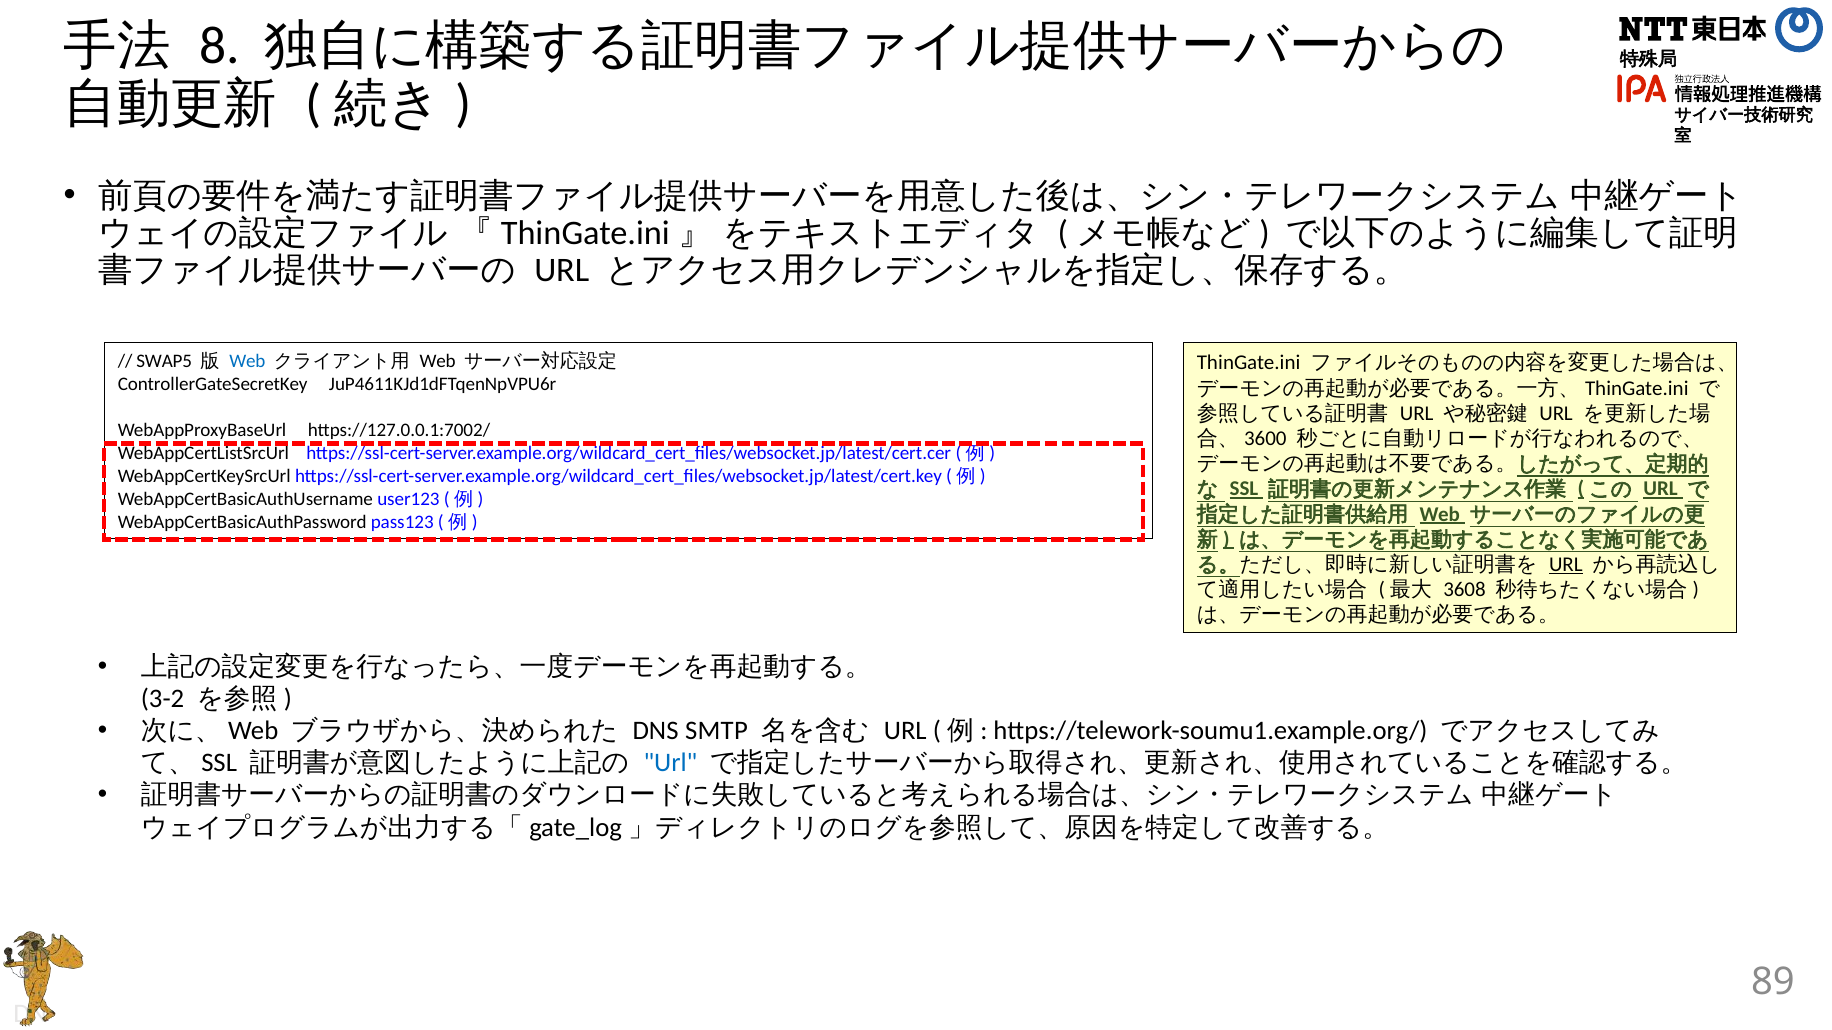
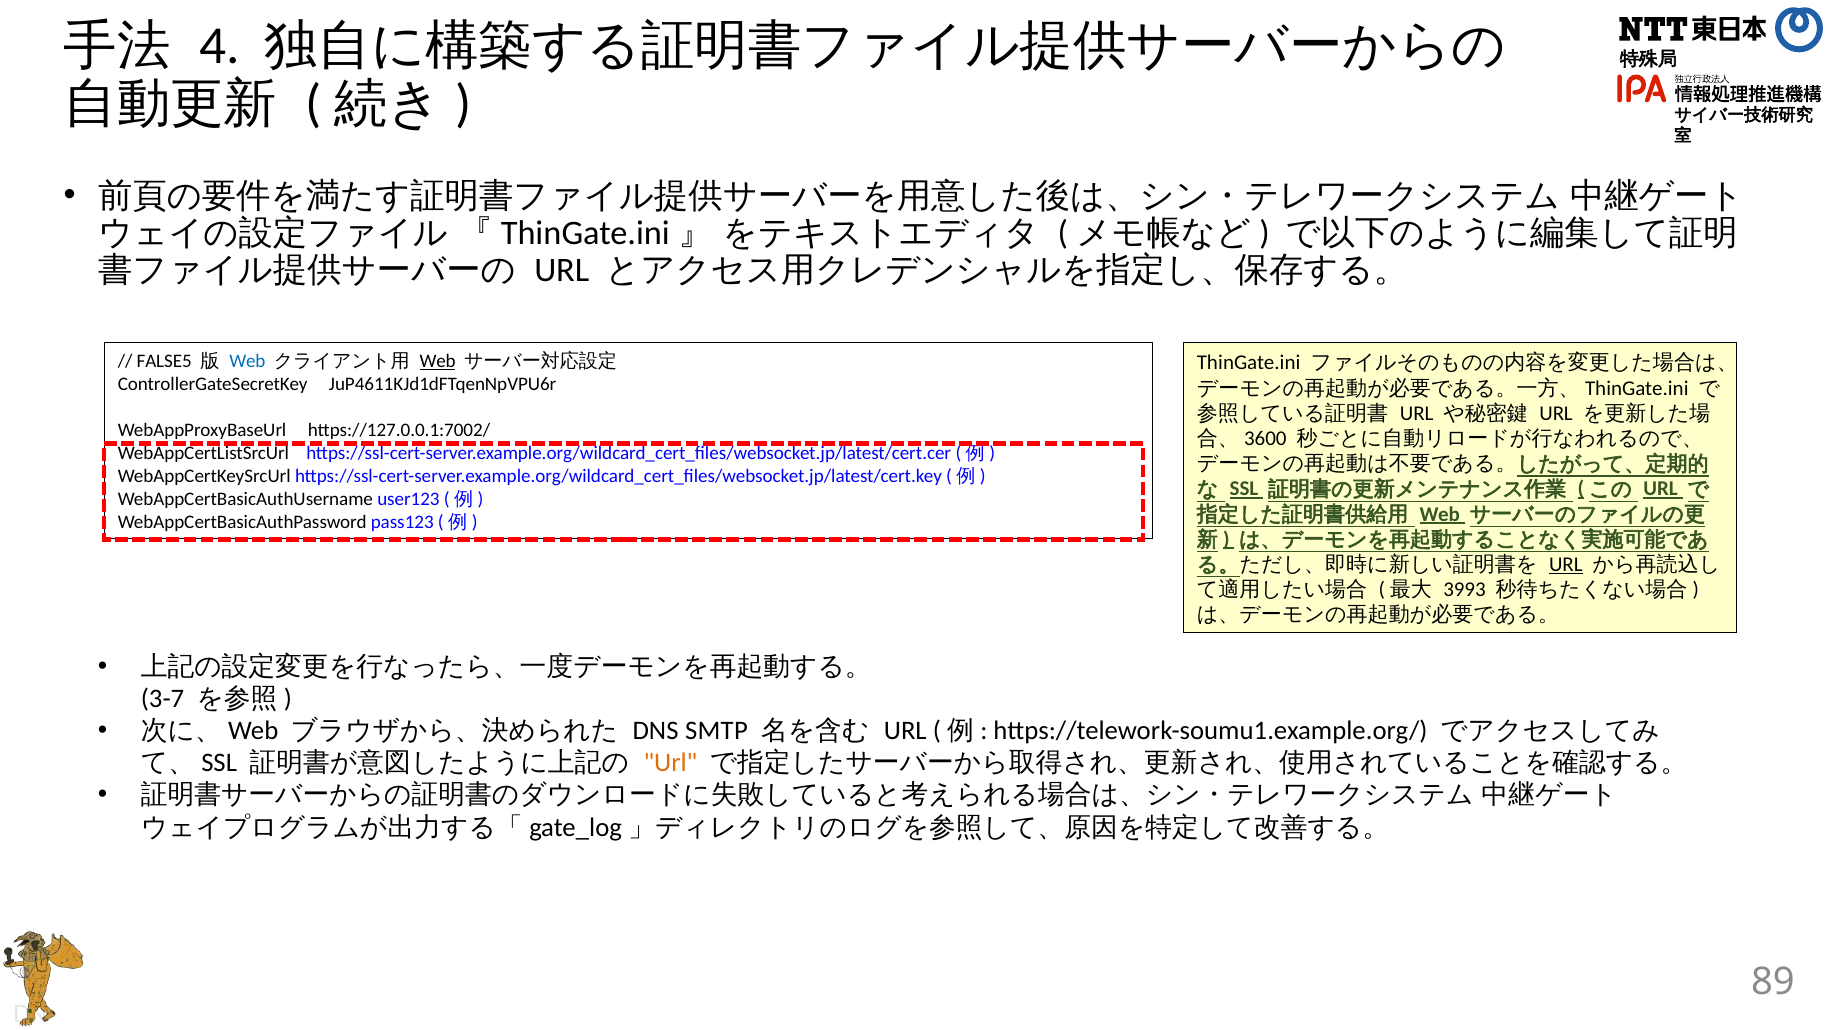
8: 8 -> 4 (219, 46)
SWAP5: SWAP5 -> FALSE5 (164, 362)
Web underline: none -> present (438, 362)
3608: 3608 -> 3993 (1464, 590)
3-2: 3-2 -> 3-7 (163, 699)
Url colour: blue -> orange (670, 763)
